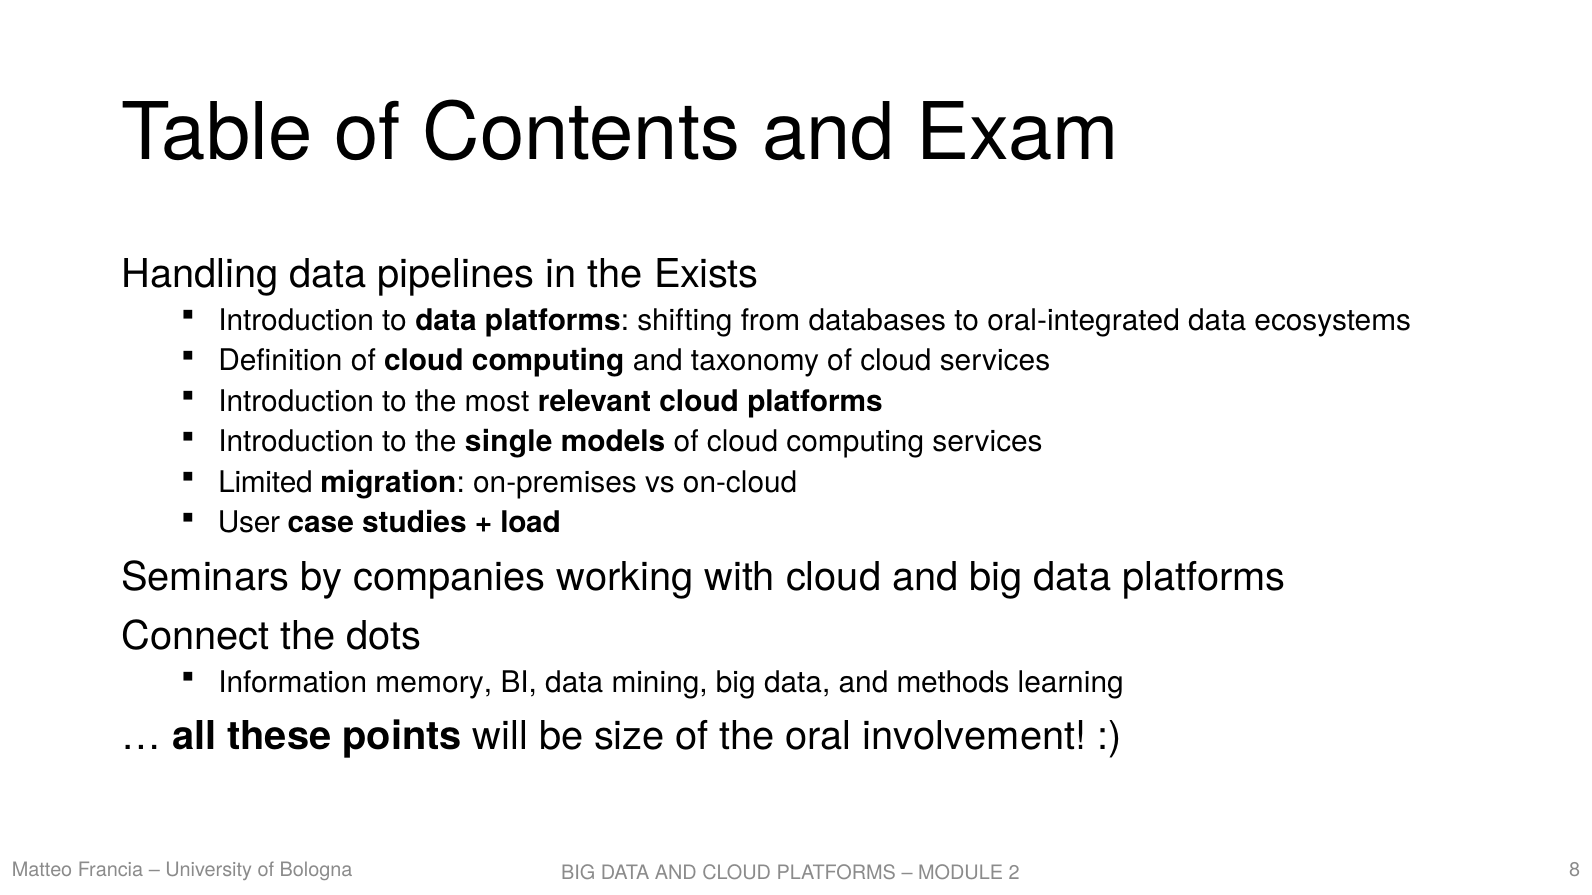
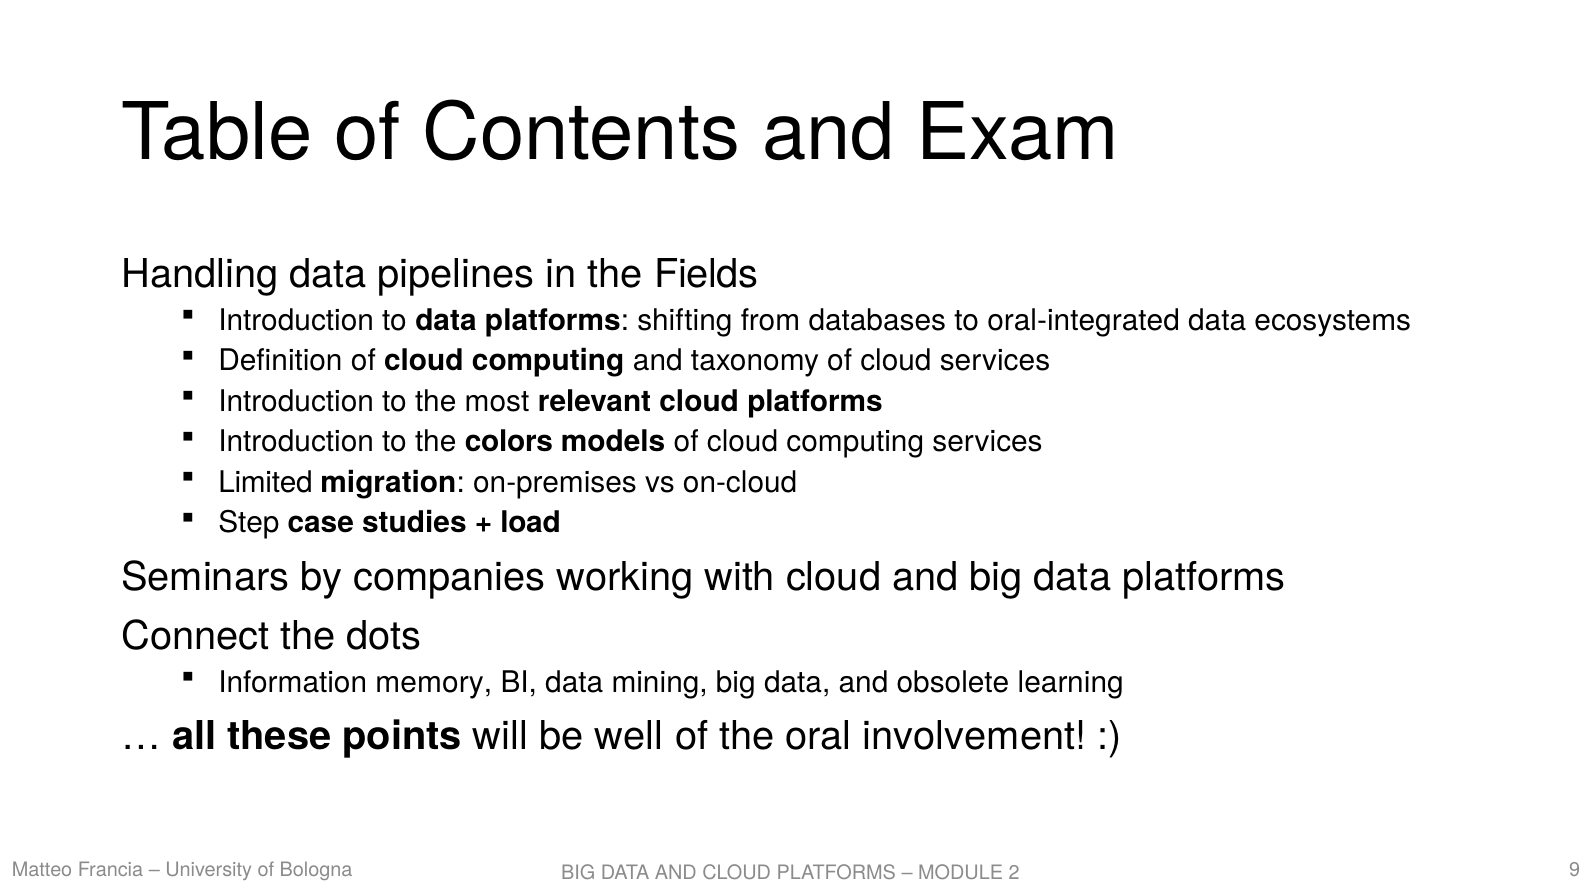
Exists: Exists -> Fields (706, 275)
single: single -> colors (509, 442)
User: User -> Step (249, 523)
methods: methods -> obsolete (953, 683)
size: size -> well (629, 737)
8: 8 -> 9 (1575, 871)
